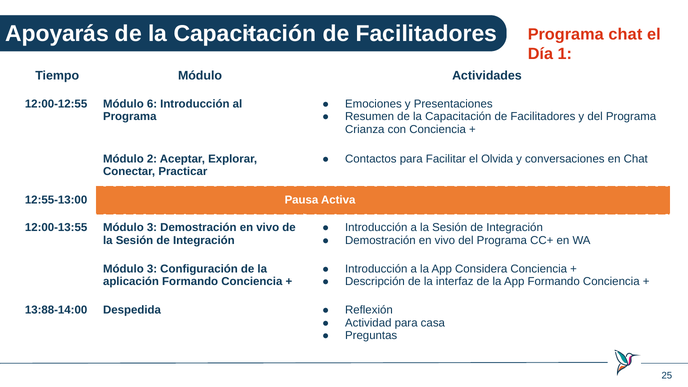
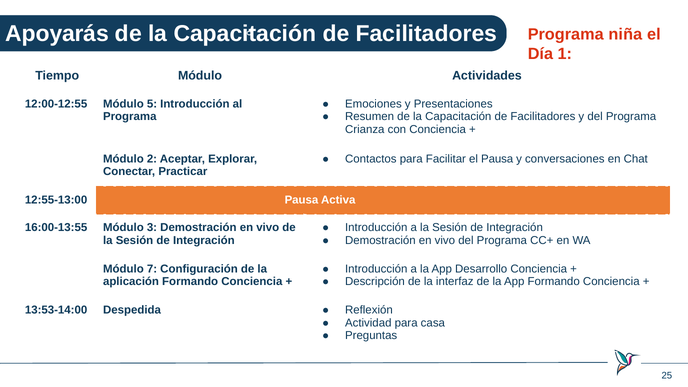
Programa chat: chat -> niña (625, 34)
6: 6 -> 5 (152, 104)
el Olvida: Olvida -> Pausa (497, 159)
12:00-13:55: 12:00-13:55 -> 16:00-13:55 (56, 228)
Considera: Considera -> Desarrollo (481, 269)
3: 3 -> 7 (152, 269)
13:88-14:00: 13:88-14:00 -> 13:53-14:00 (56, 310)
